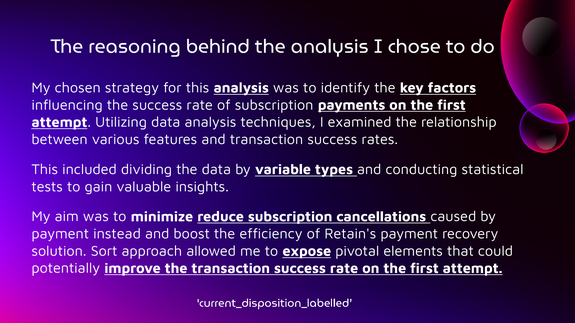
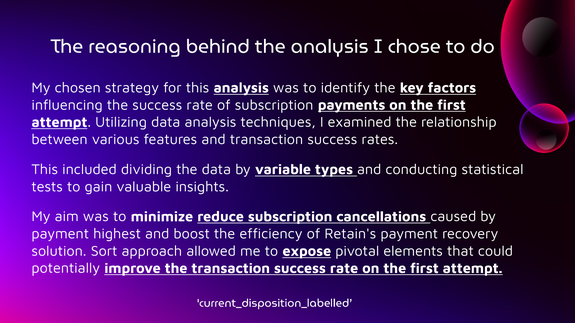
instead: instead -> highest (117, 234)
